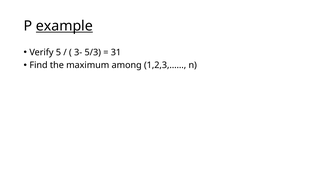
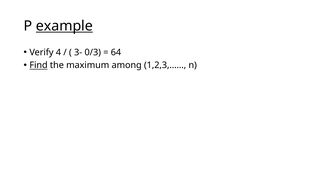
5: 5 -> 4 (58, 52)
5/3: 5/3 -> 0/3 (93, 52)
31: 31 -> 64 (116, 52)
Find underline: none -> present (39, 65)
